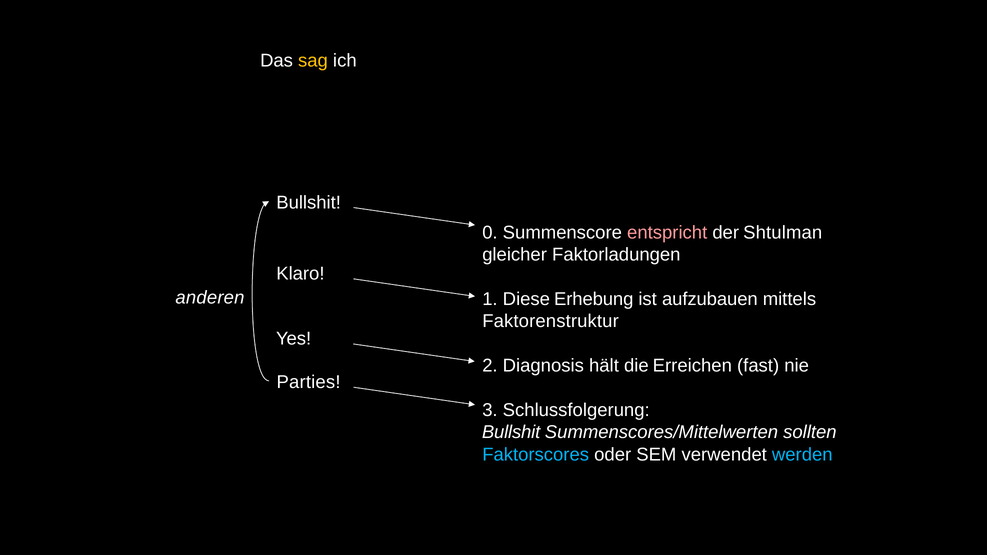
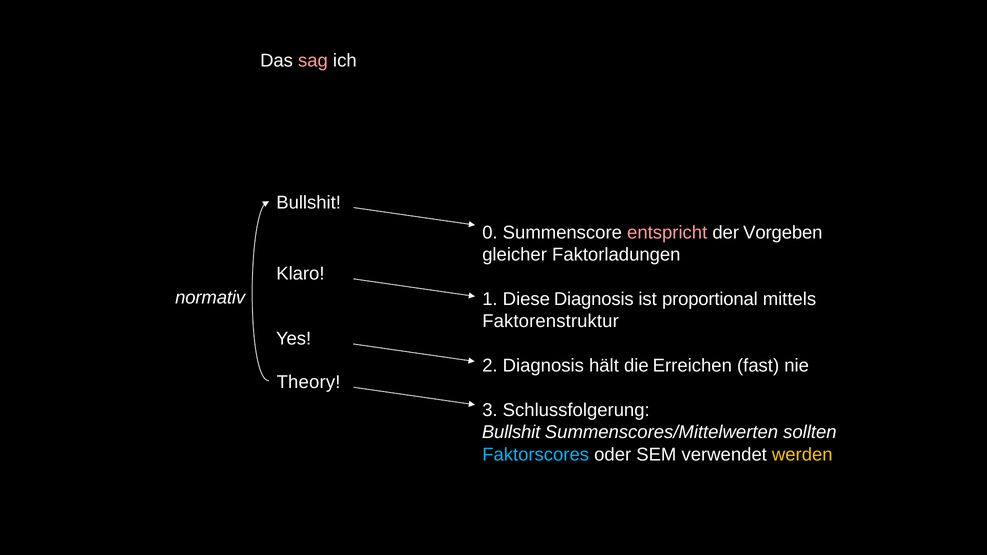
sag colour: yellow -> pink (313, 60)
Shtulman: Shtulman -> Vorgeben (783, 233)
anderen: anderen -> normativ (210, 298)
Diese Erhebung: Erhebung -> Diagnosis (594, 299)
aufzubauen: aufzubauen -> proportional (710, 299)
Parties: Parties -> Theory (309, 382)
werden colour: light blue -> yellow (802, 455)
